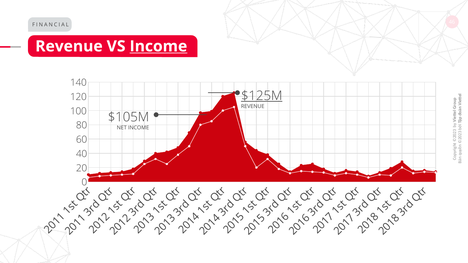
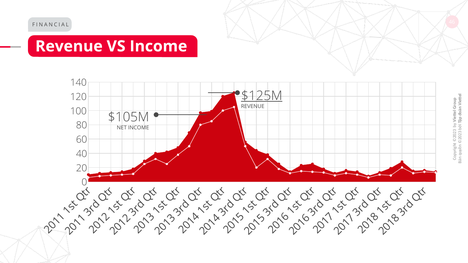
Income underline: present -> none (158, 46)
